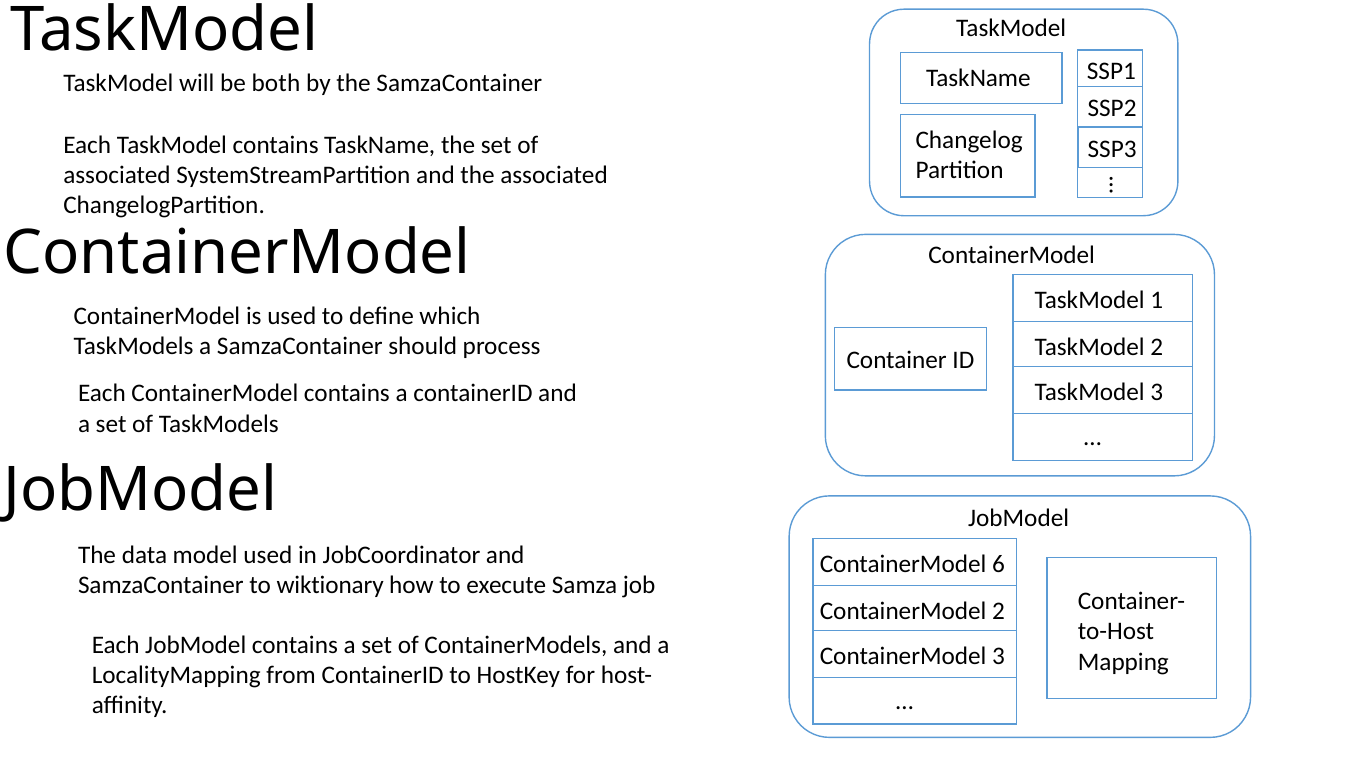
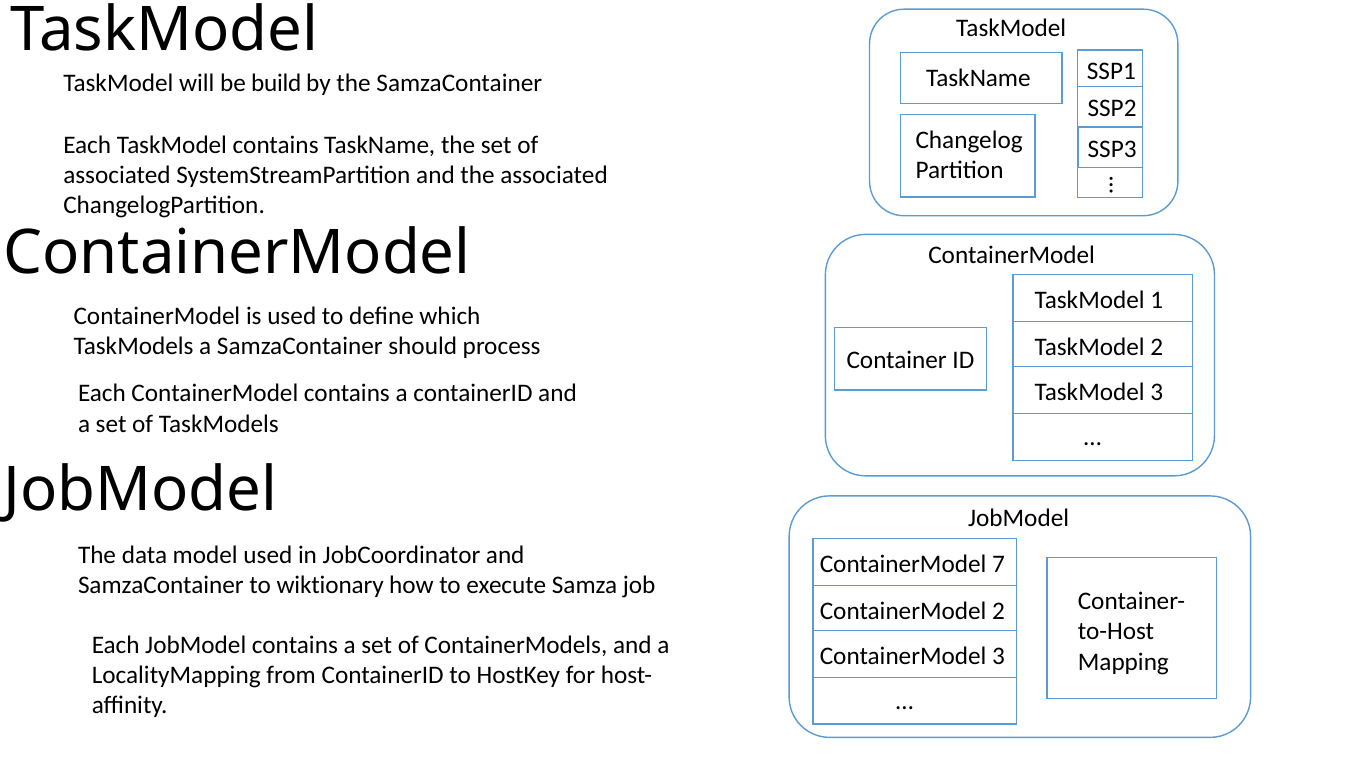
both: both -> build (276, 83)
6: 6 -> 7 (999, 564)
